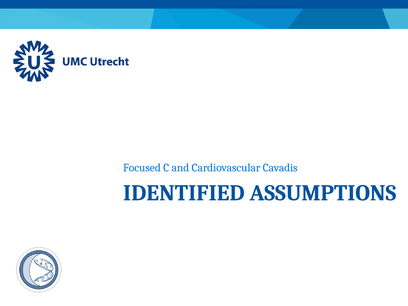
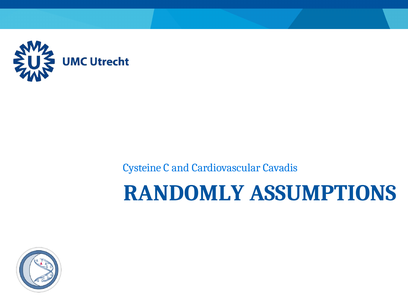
Focused: Focused -> Cysteine (142, 168)
IDENTIFIED: IDENTIFIED -> RANDOMLY (184, 193)
